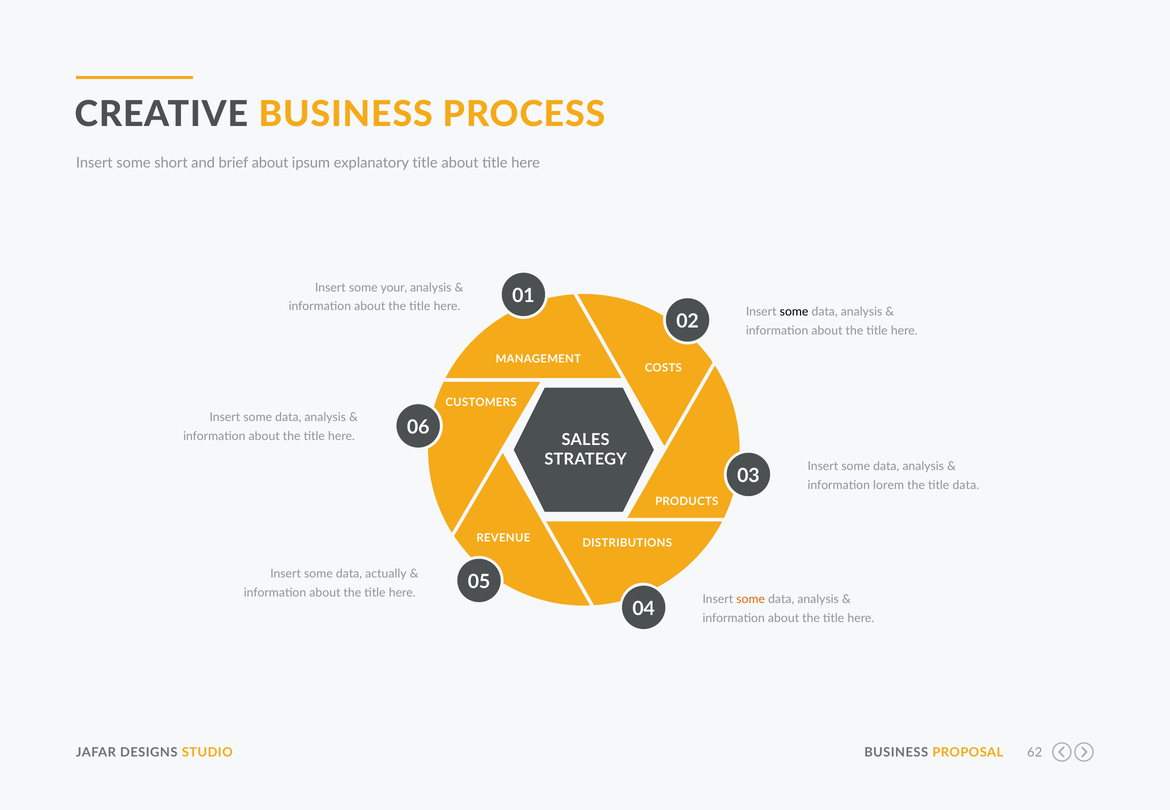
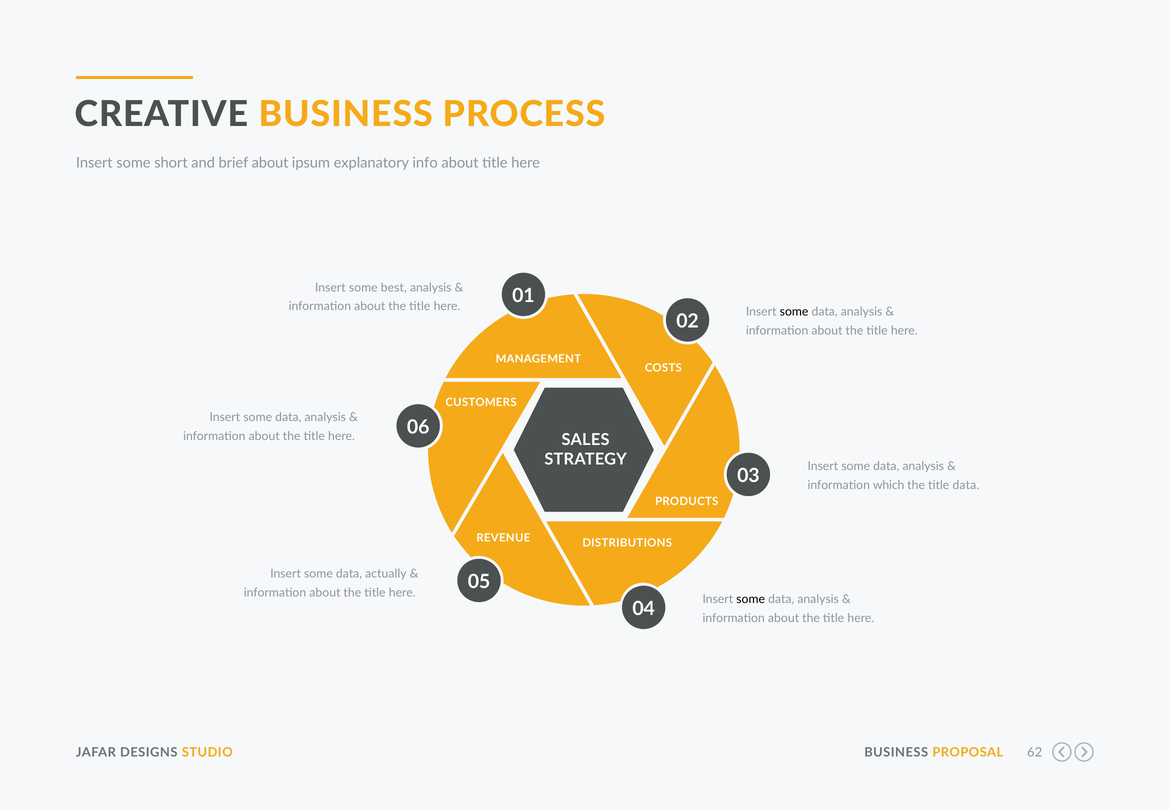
explanatory title: title -> info (425, 163)
your: your -> best (394, 287)
lorem: lorem -> which (889, 485)
some colour: orange -> black (751, 599)
